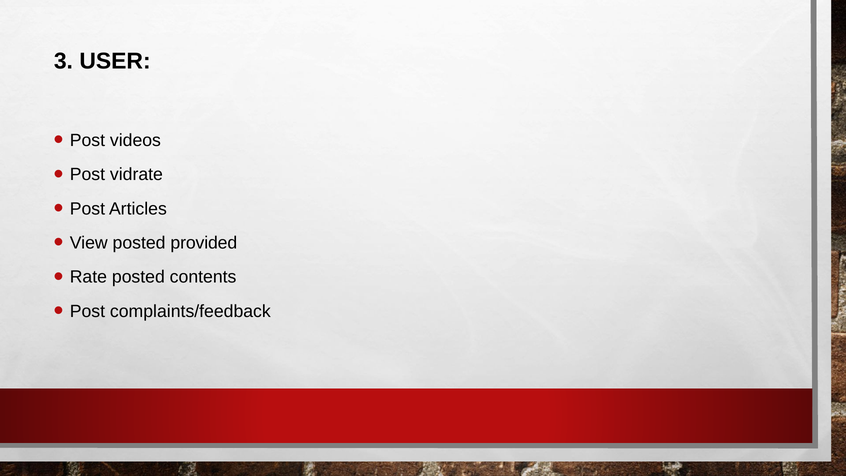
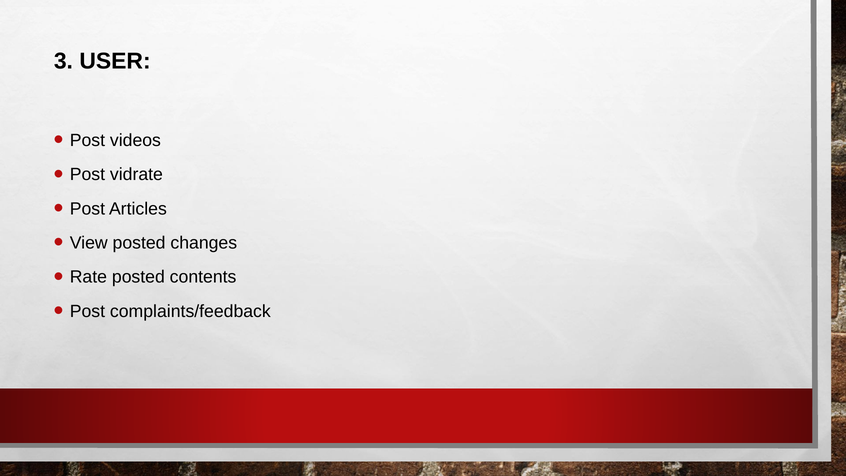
provided: provided -> changes (204, 243)
